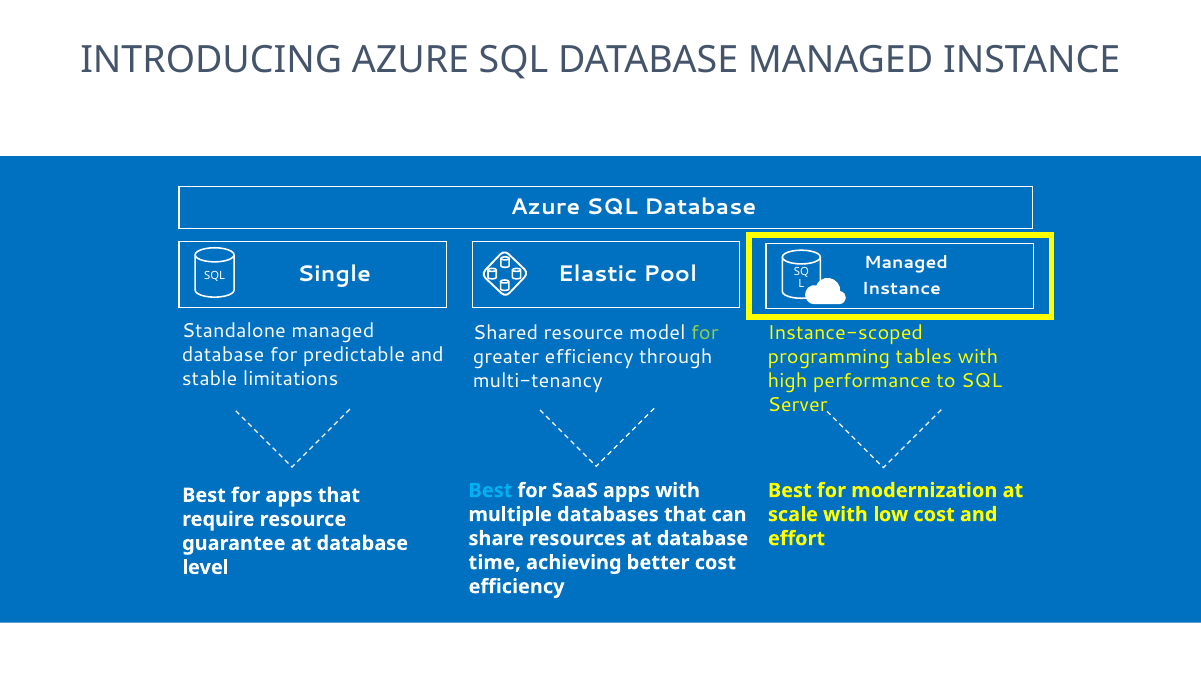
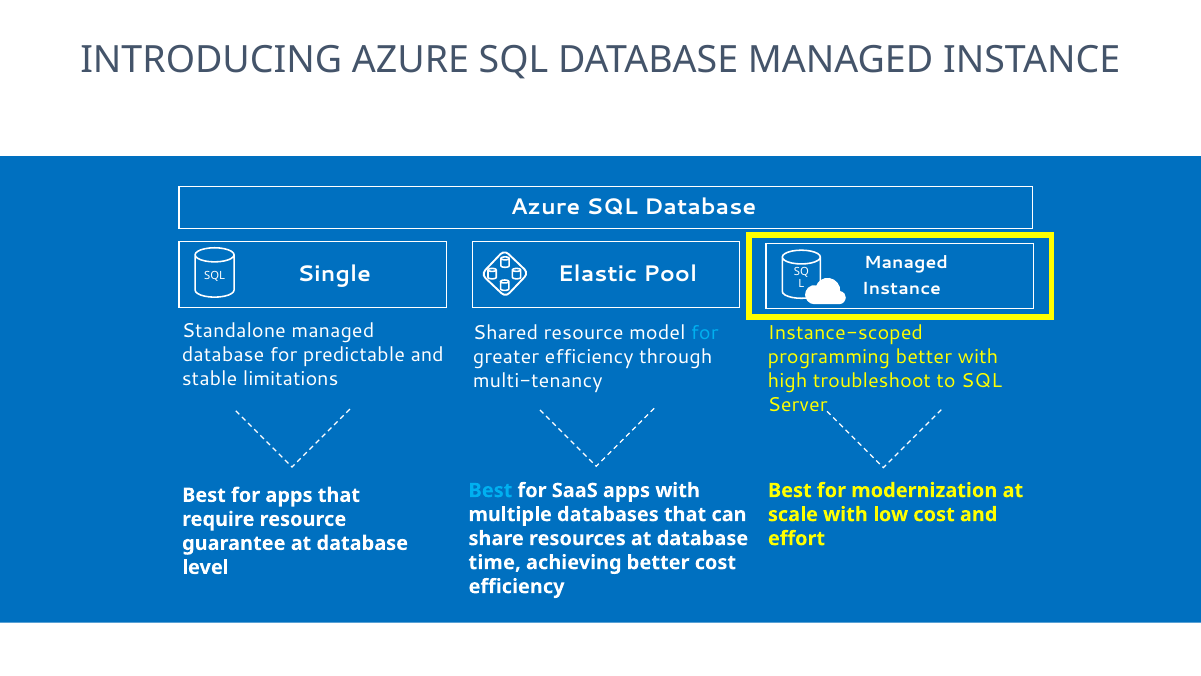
for colour: light green -> light blue (705, 333)
programming tables: tables -> better (924, 356)
performance: performance -> troubleshoot (872, 381)
